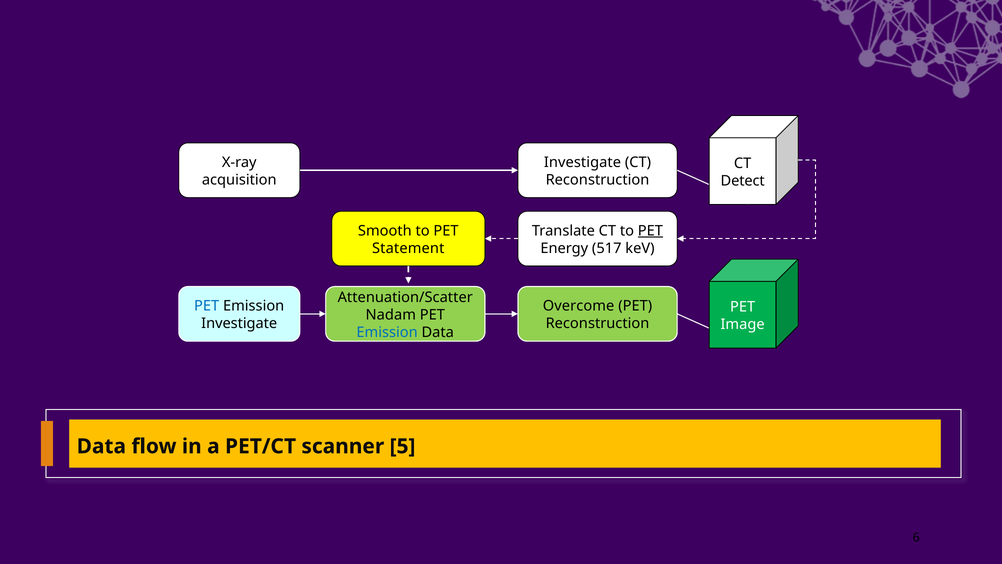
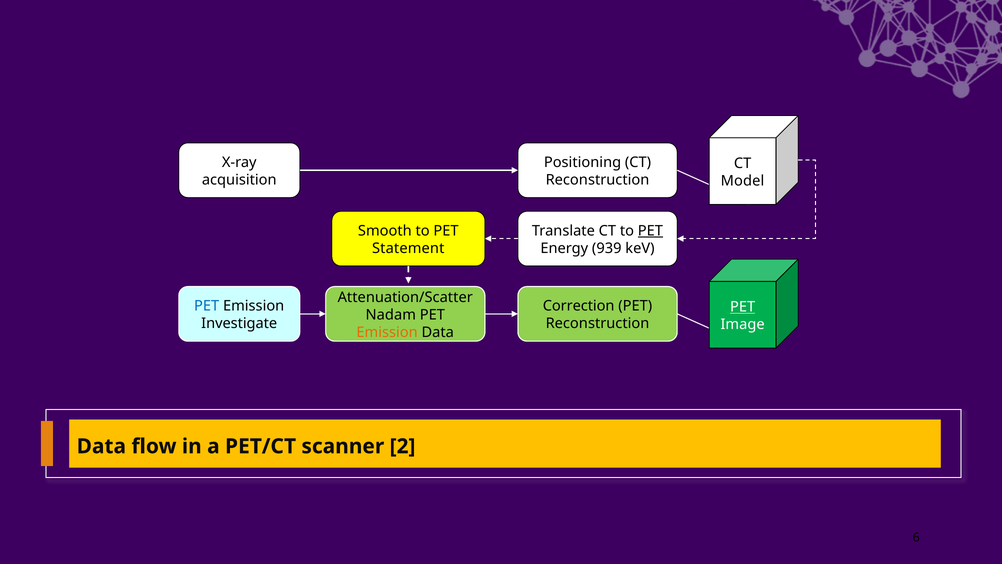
Investigate: Investigate -> Positioning (583, 162)
Detect: Detect -> Model (743, 181)
517: 517 -> 939 (607, 248)
Overcome: Overcome -> Correction (579, 306)
PET underline: none -> present (743, 307)
Emission colour: blue -> orange (387, 332)
5: 5 -> 2 (403, 446)
